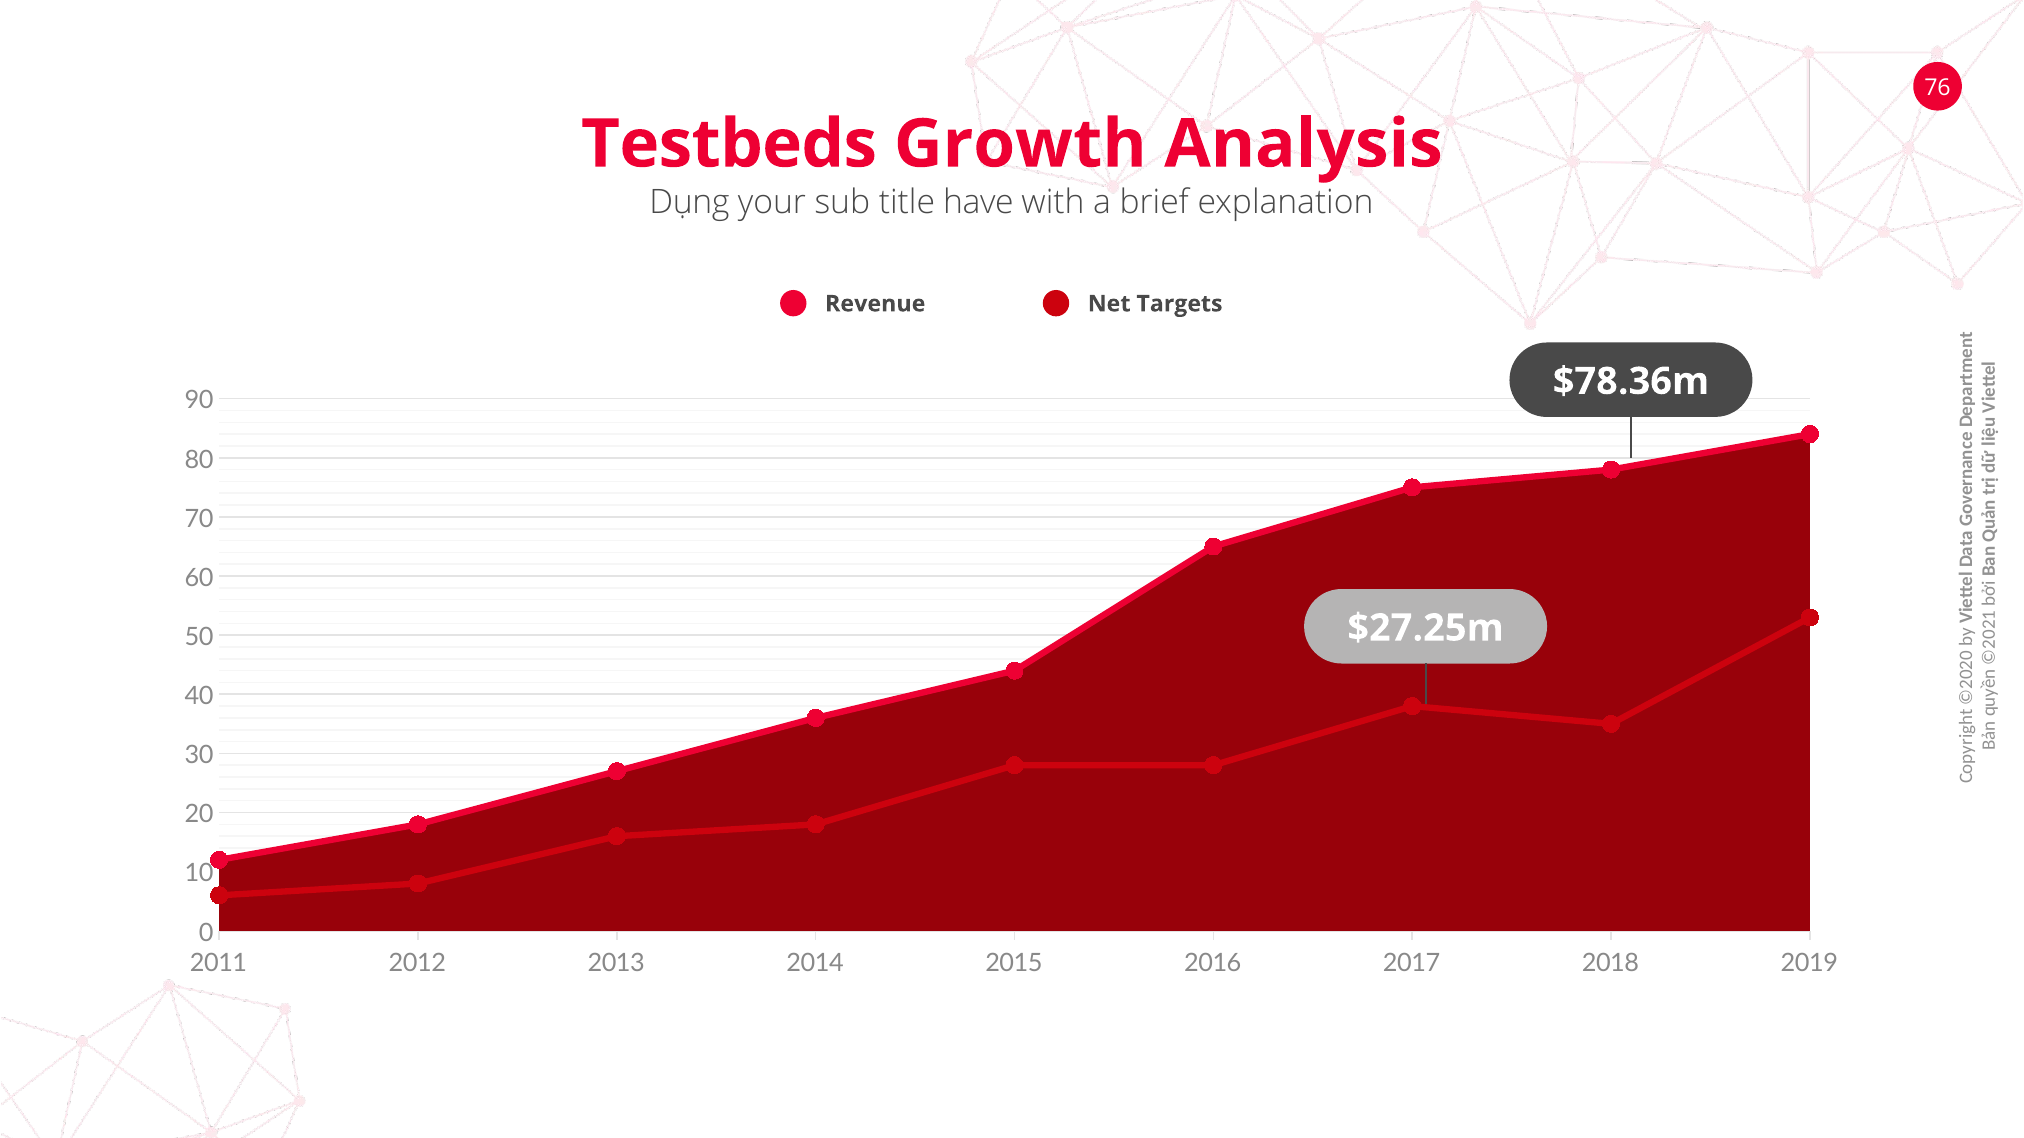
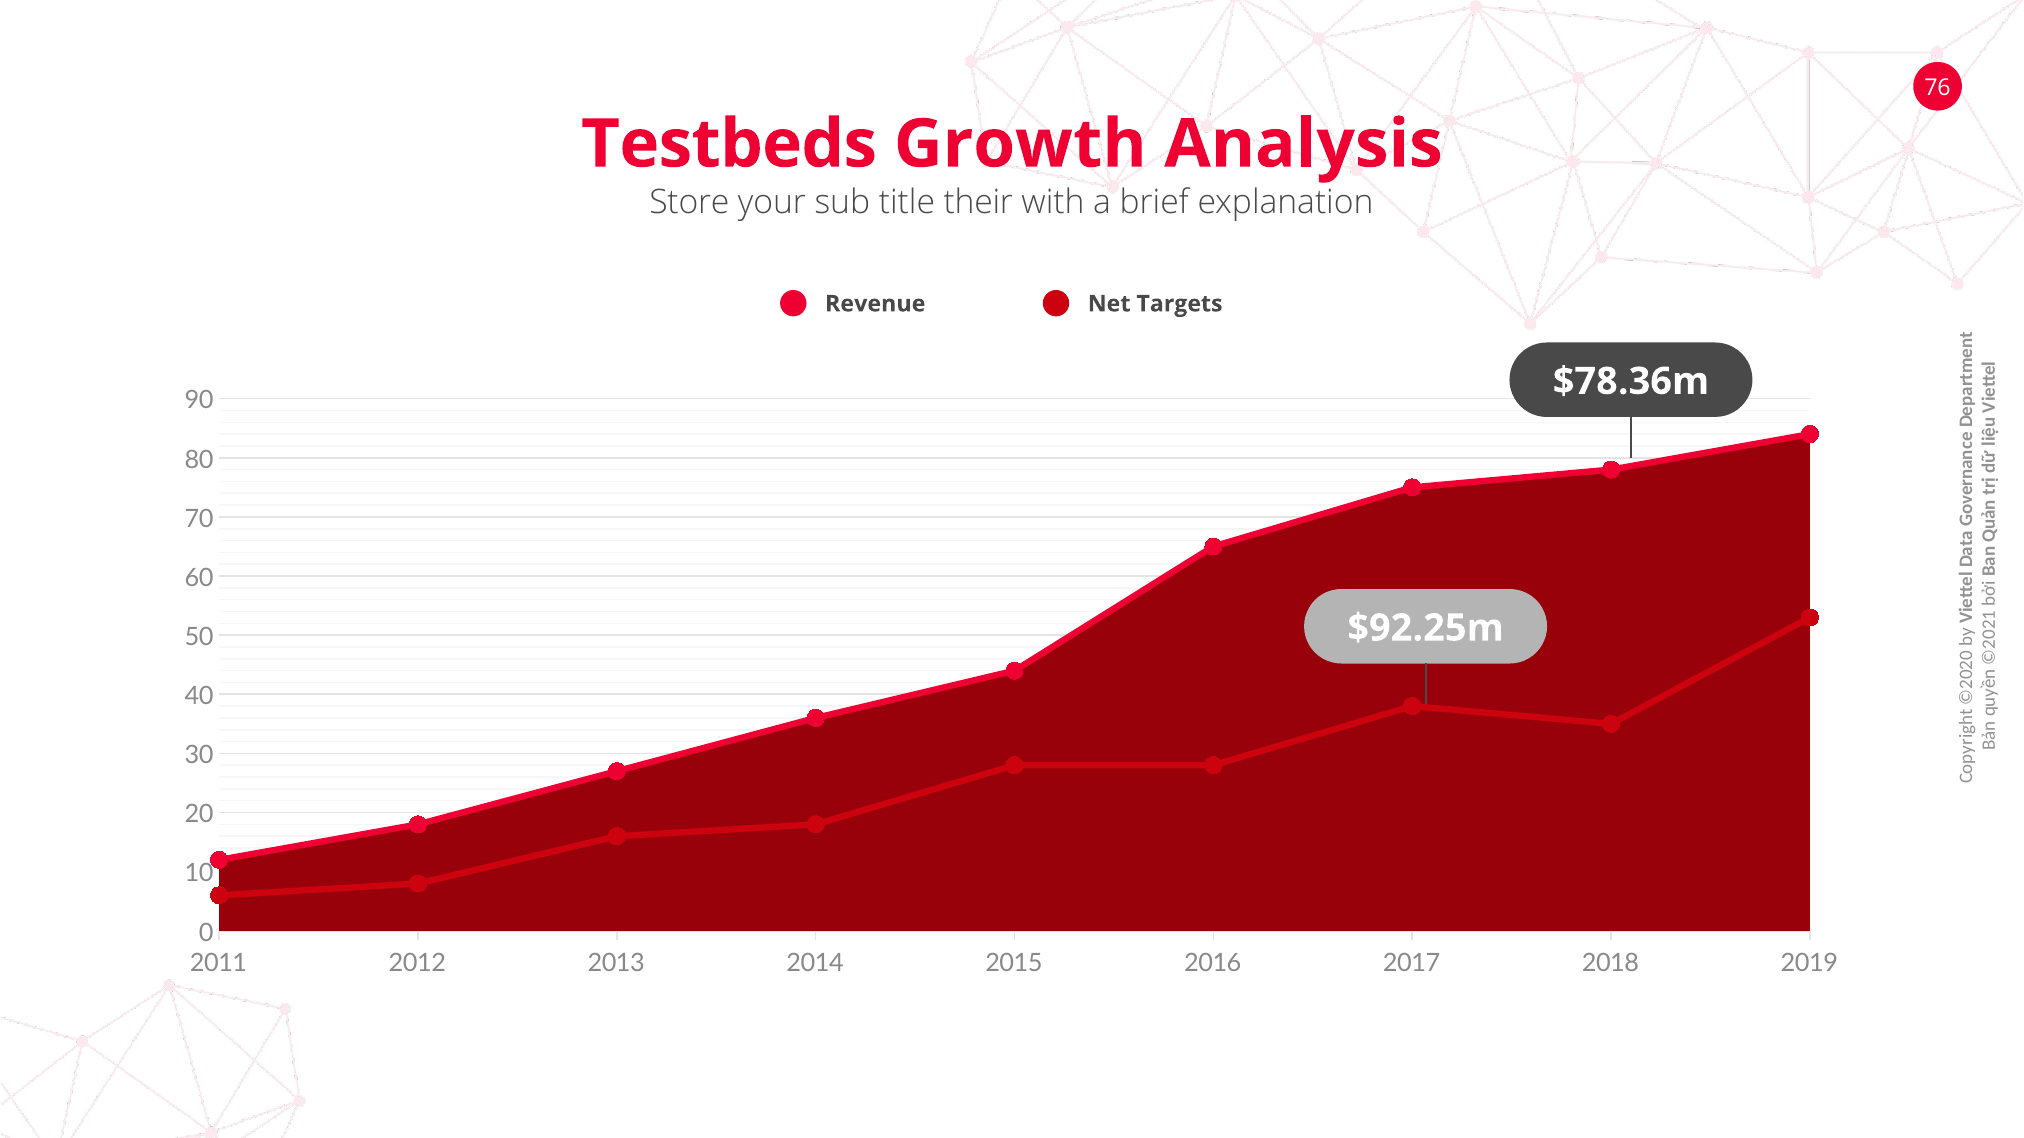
Dụng: Dụng -> Store (689, 203)
have: have -> their (978, 203)
$27.25m: $27.25m -> $92.25m (1426, 628)
